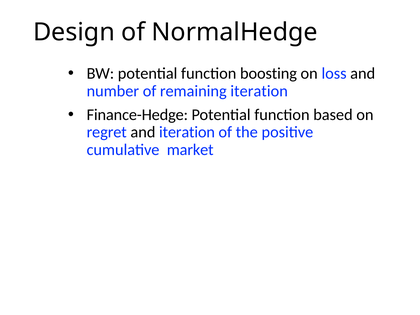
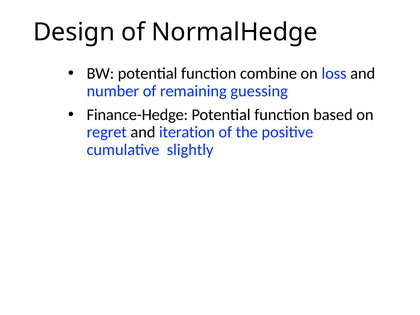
boosting: boosting -> combine (268, 73)
remaining iteration: iteration -> guessing (259, 91)
market: market -> slightly (190, 150)
